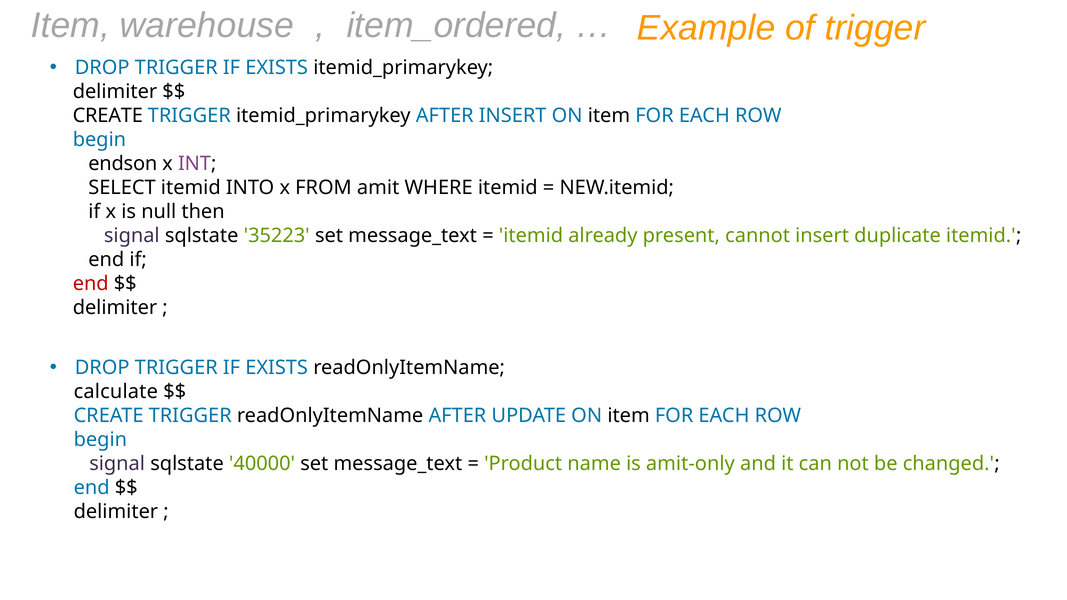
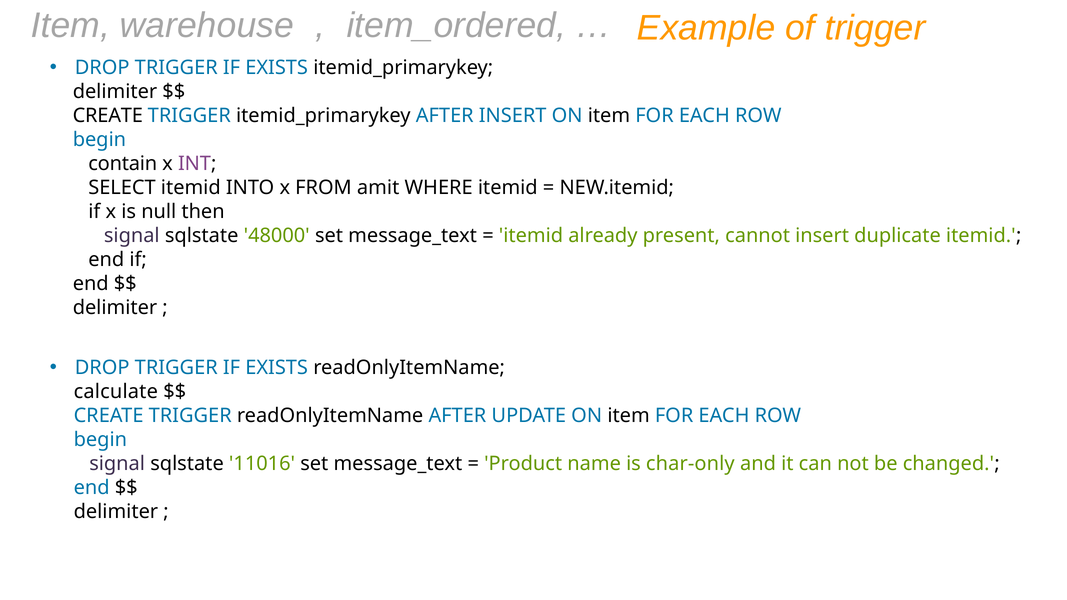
endson: endson -> contain (123, 164)
35223: 35223 -> 48000 (277, 236)
end colour: red -> black (91, 284)
40000: 40000 -> 11016 (262, 464)
amit-only: amit-only -> char-only (690, 464)
